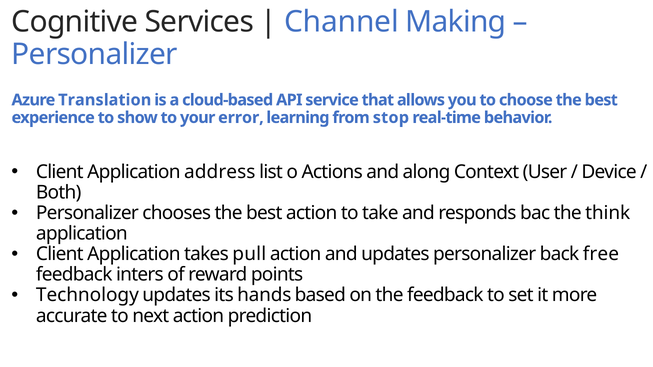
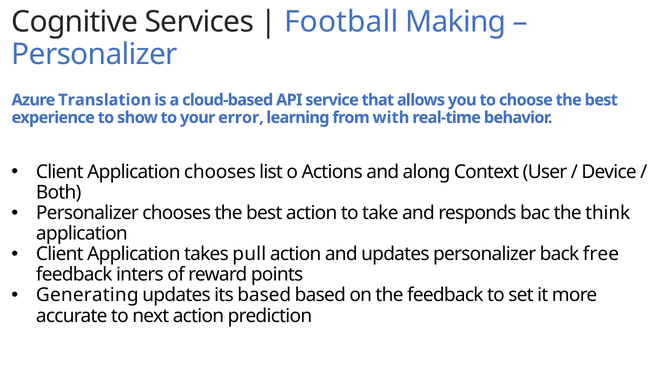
Channel: Channel -> Football (341, 22)
stop: stop -> with (391, 118)
Application address: address -> chooses (220, 172)
Technology: Technology -> Generating (87, 295)
its hands: hands -> based (264, 295)
